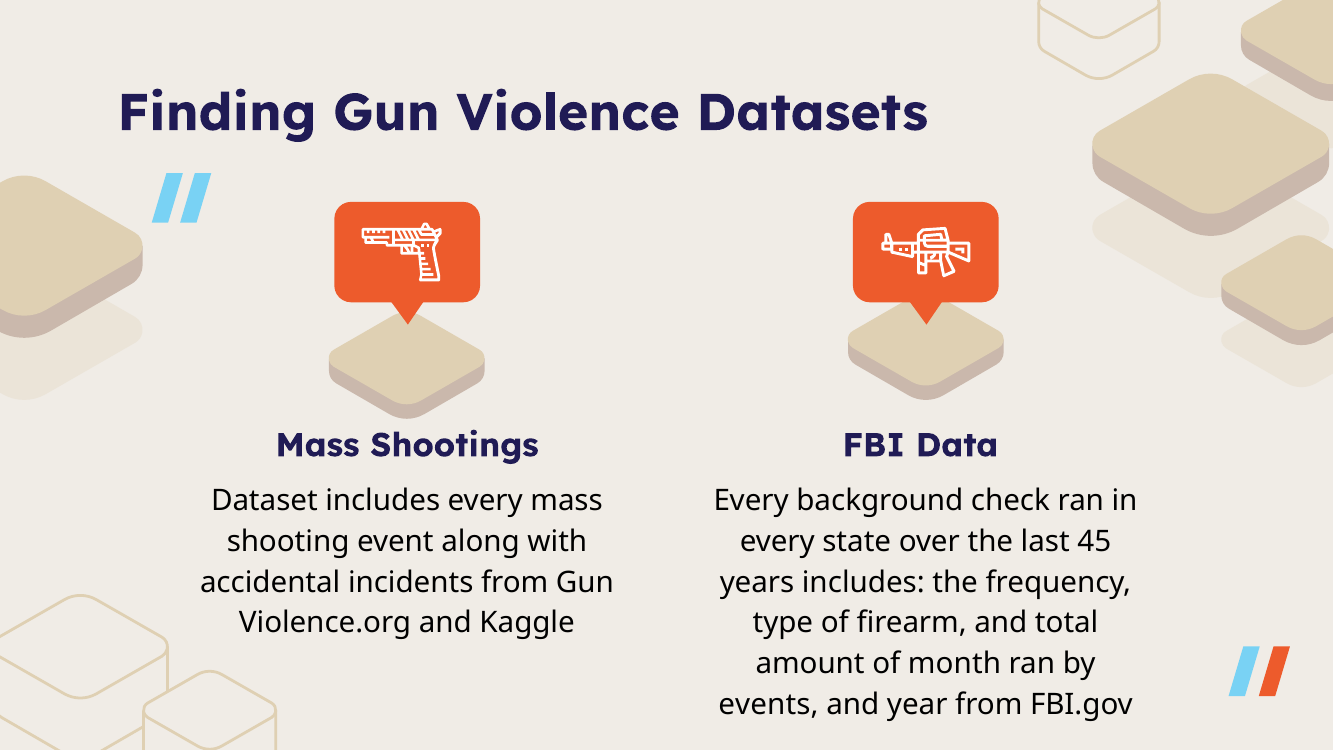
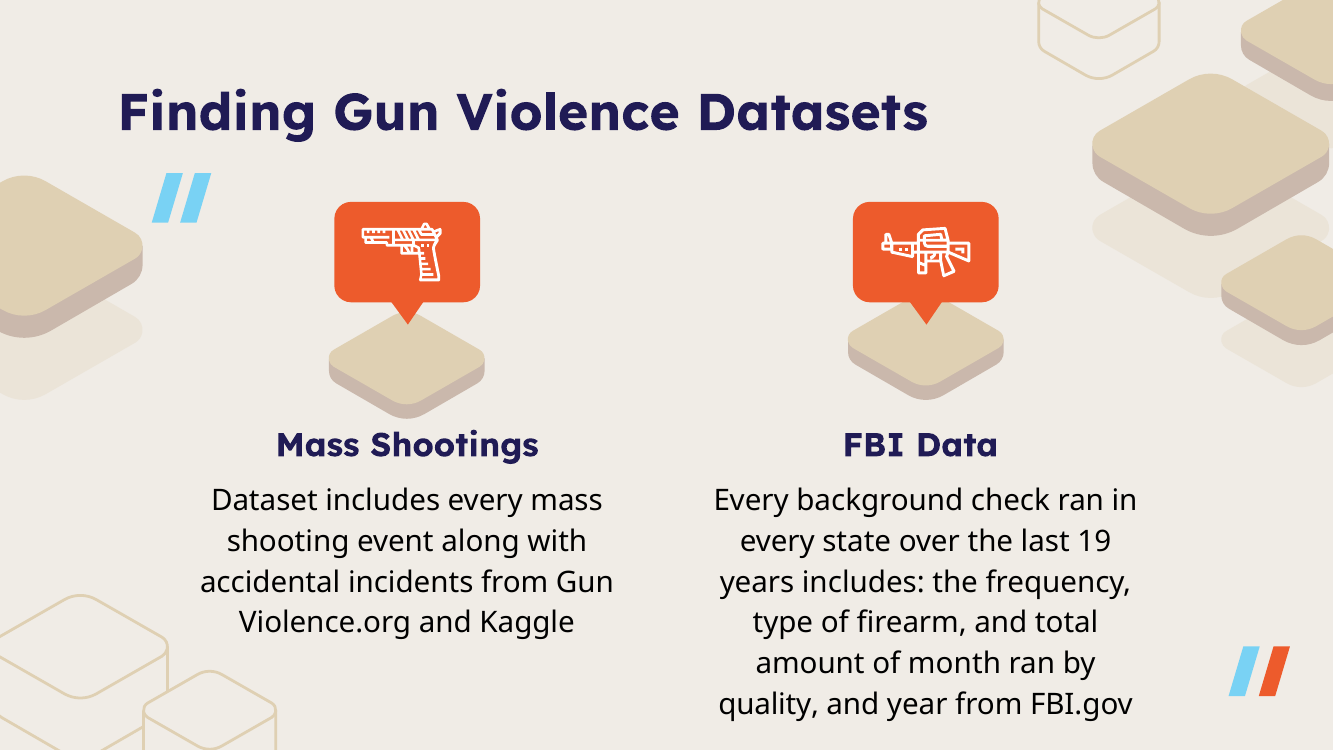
45: 45 -> 19 (1094, 541)
events: events -> quality (769, 705)
